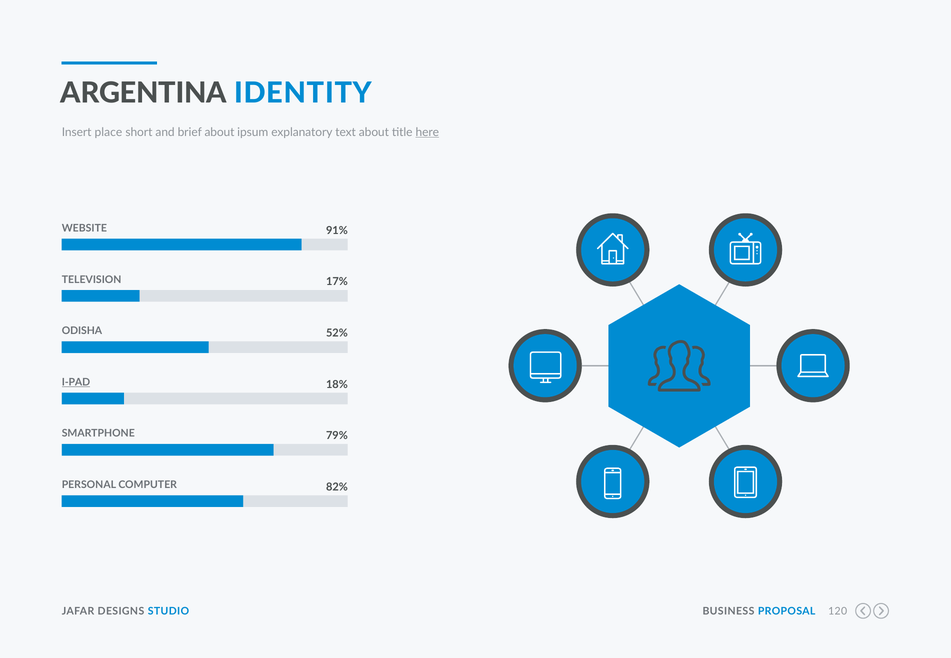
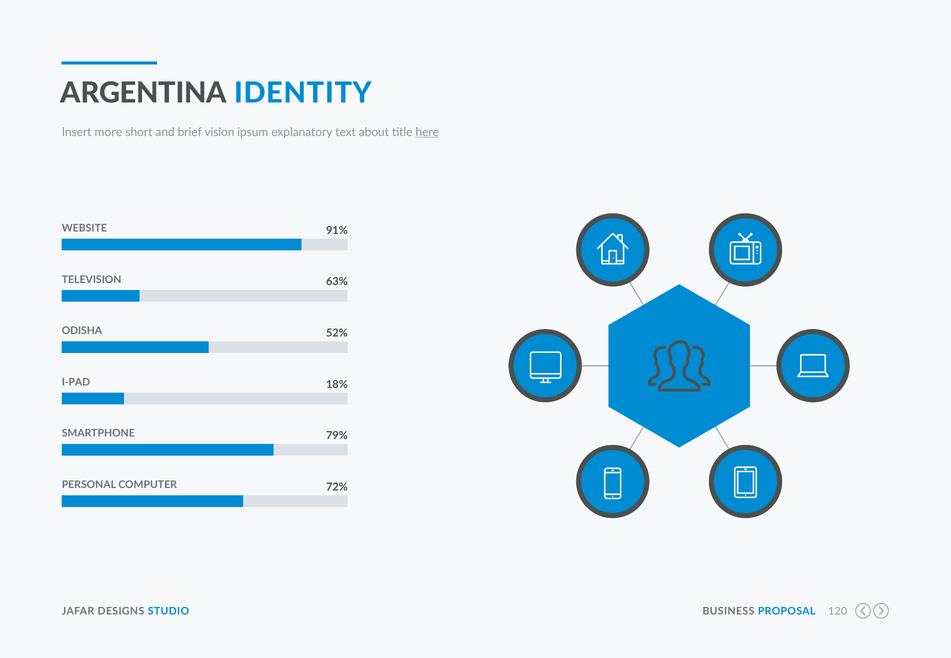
place: place -> more (108, 132)
brief about: about -> vision (219, 132)
17%: 17% -> 63% (337, 282)
I-PAD underline: present -> none (76, 382)
82%: 82% -> 72% (337, 487)
